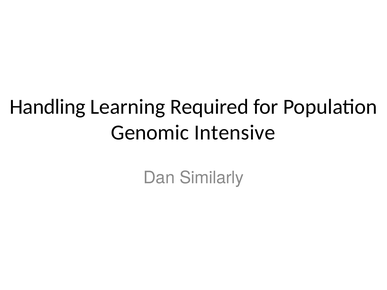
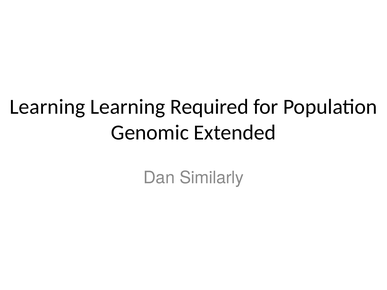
Handling: Handling -> Learning (47, 107)
Intensive: Intensive -> Extended (235, 133)
